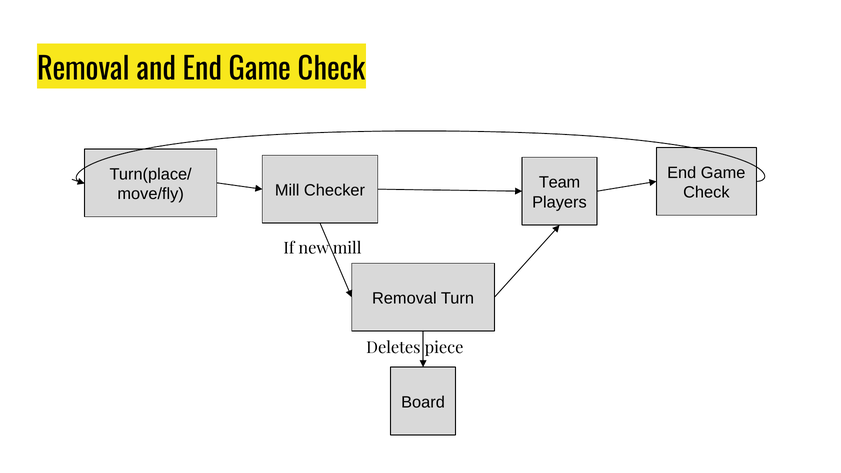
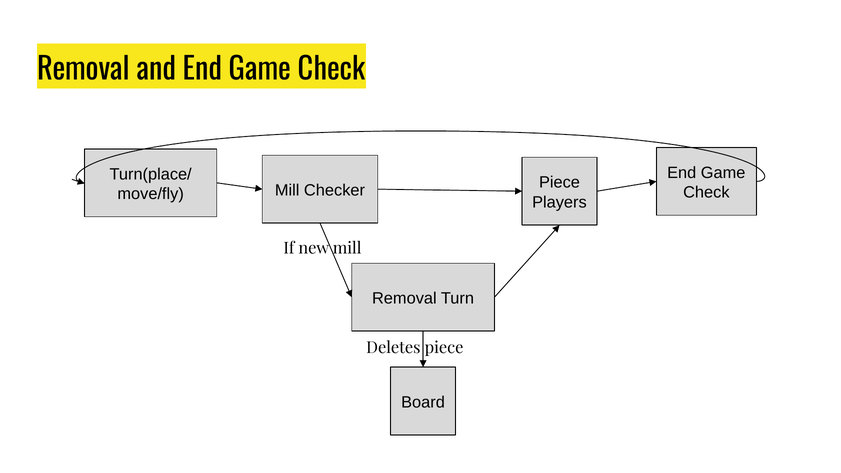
Team: Team -> Piece (559, 183)
